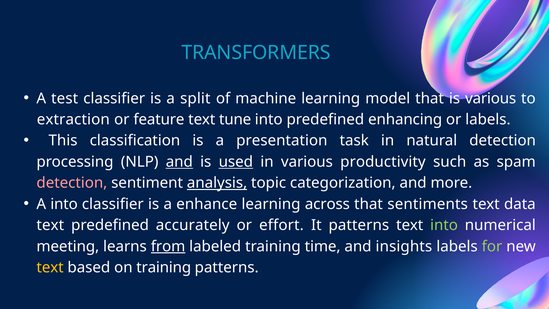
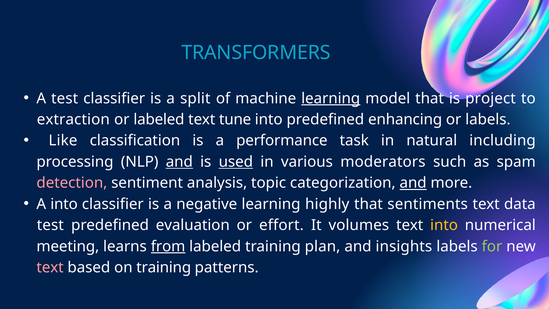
learning underline: none -> present (331, 98)
is various: various -> project (491, 98)
or feature: feature -> labeled (159, 119)
This: This -> Like (63, 141)
presentation: presentation -> performance (282, 141)
natural detection: detection -> including (503, 141)
productivity: productivity -> moderators (383, 162)
analysis underline: present -> none (217, 183)
and underline: none -> present (413, 183)
enhance: enhance -> negative (207, 204)
across: across -> highly (327, 204)
text: text -> test (50, 225)
accurately: accurately -> evaluation (193, 225)
It patterns: patterns -> volumes (359, 225)
into colour: light green -> yellow (444, 225)
time: time -> plan (323, 246)
text colour: yellow -> pink (50, 267)
